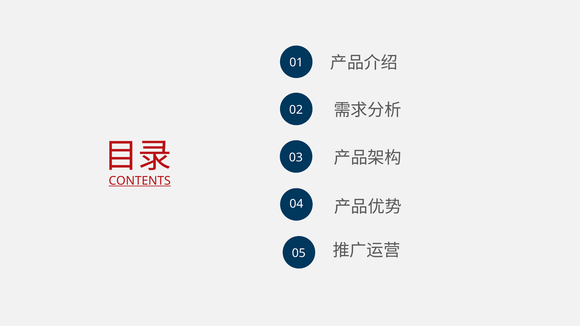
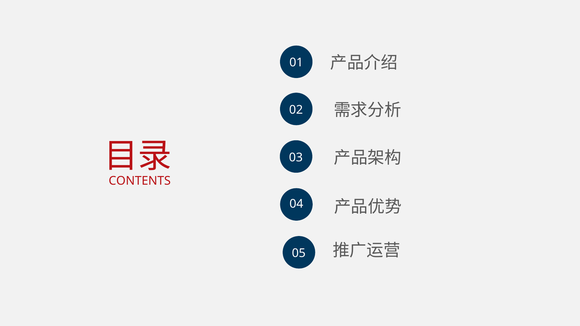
CONTENTS underline: present -> none (140, 181)
